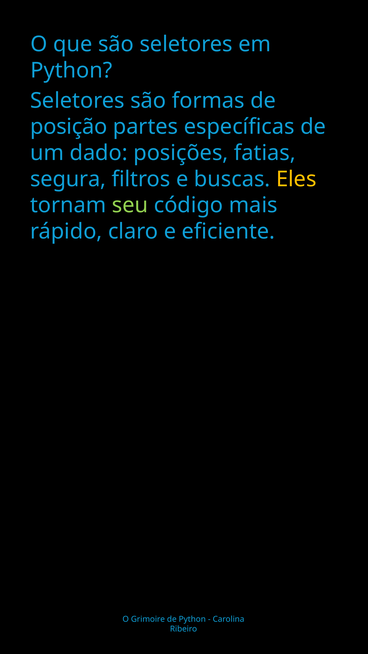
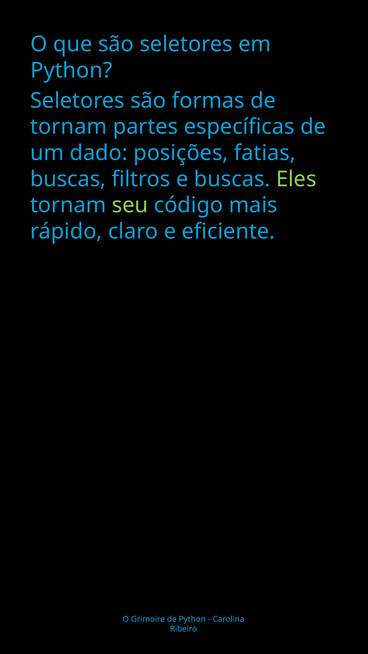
posição: posição -> tornam (69, 127)
segura: segura -> buscas (68, 179)
Eles colour: yellow -> light green (296, 179)
